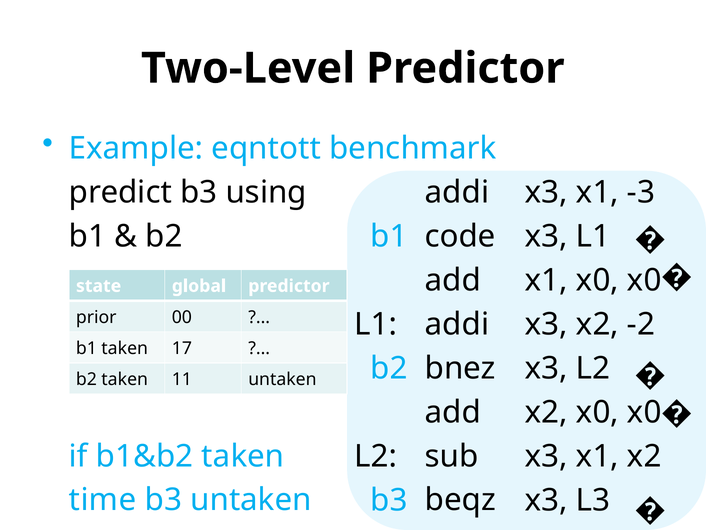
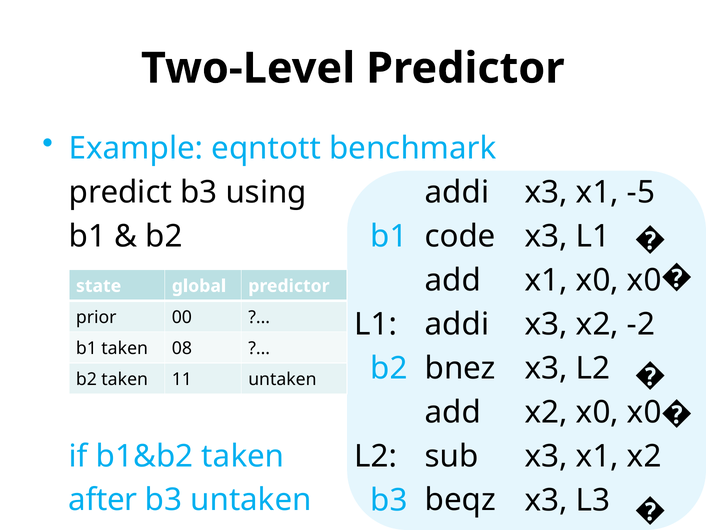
-3: -3 -> -5 (641, 192)
17: 17 -> 08 (182, 348)
time: time -> after (103, 500)
